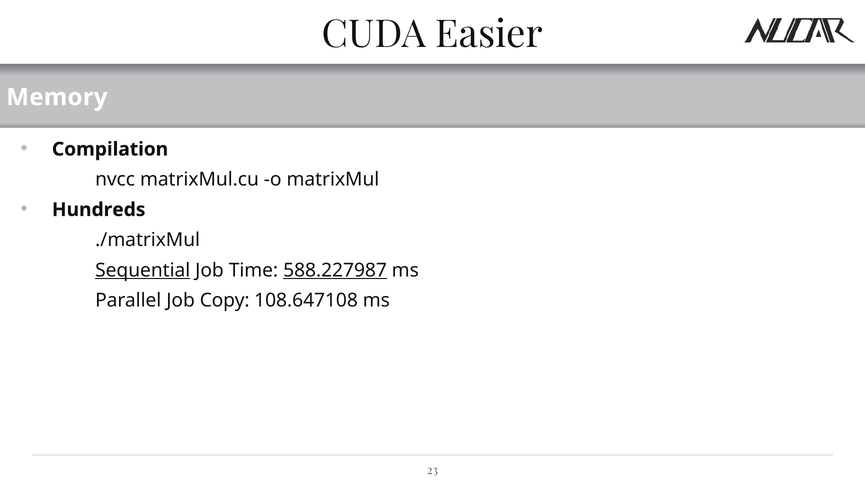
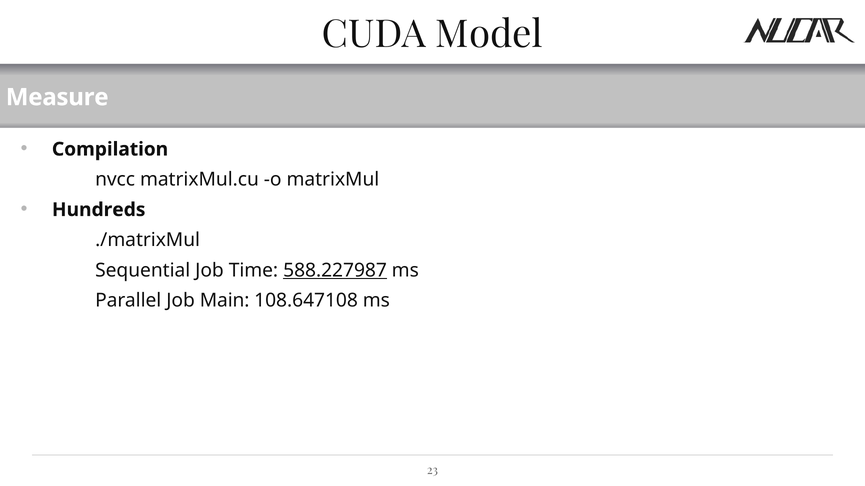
Easier: Easier -> Model (489, 35)
Memory: Memory -> Measure (57, 97)
Sequential underline: present -> none (143, 271)
Copy: Copy -> Main (225, 301)
